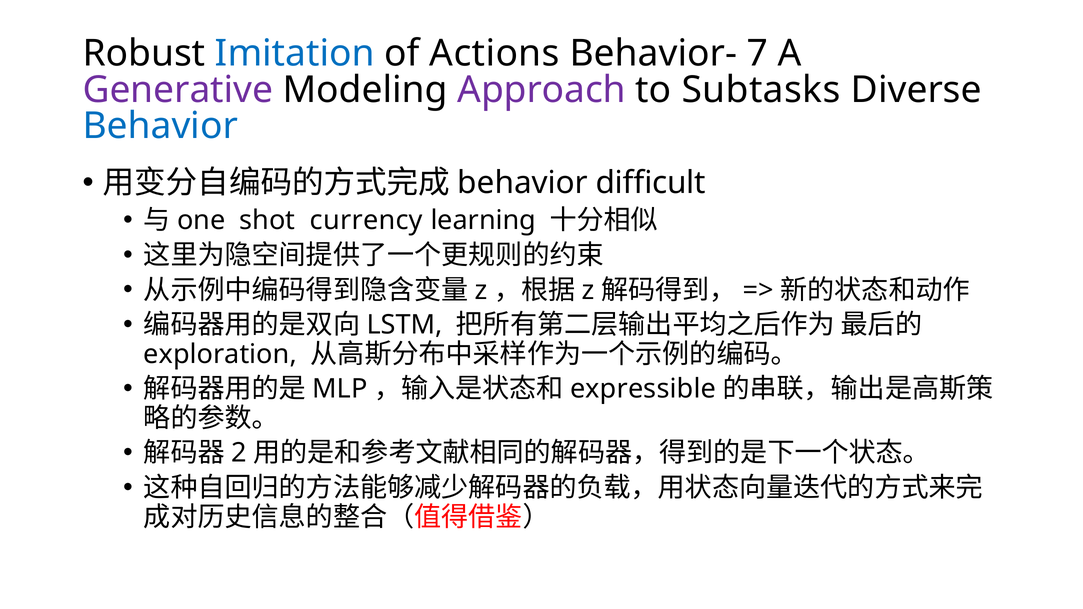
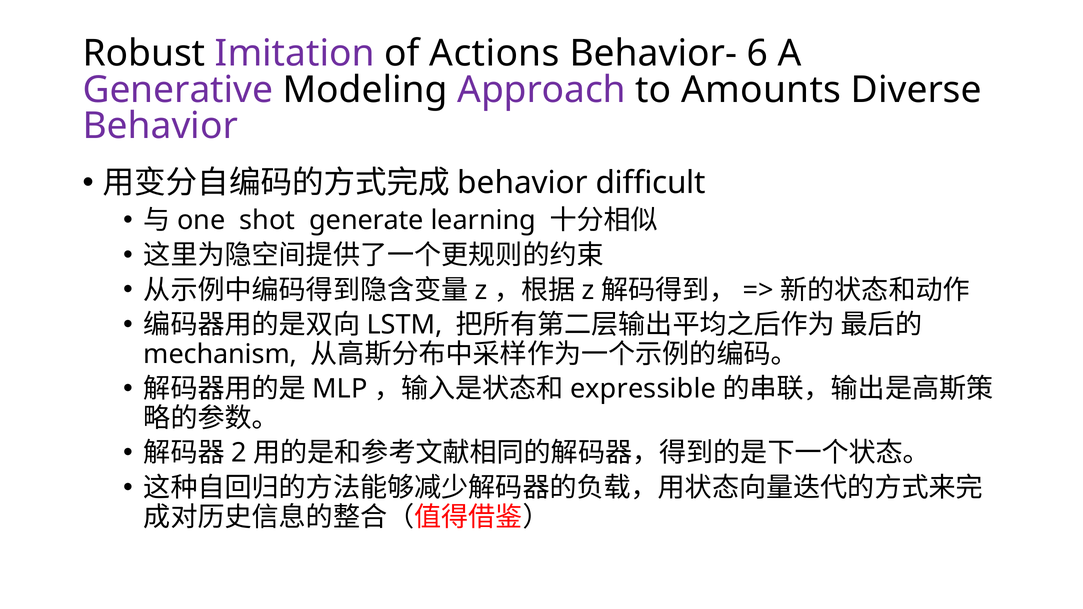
Imitation colour: blue -> purple (295, 54)
7: 7 -> 6 (757, 54)
Subtasks: Subtasks -> Amounts (761, 90)
Behavior colour: blue -> purple (160, 126)
currency: currency -> generate (367, 220)
exploration: exploration -> mechanism (220, 354)
